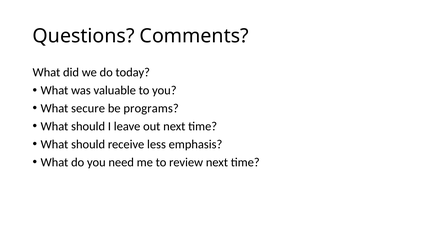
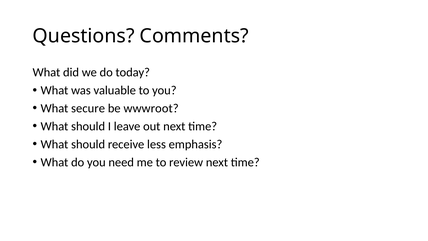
programs: programs -> wwwroot (151, 108)
